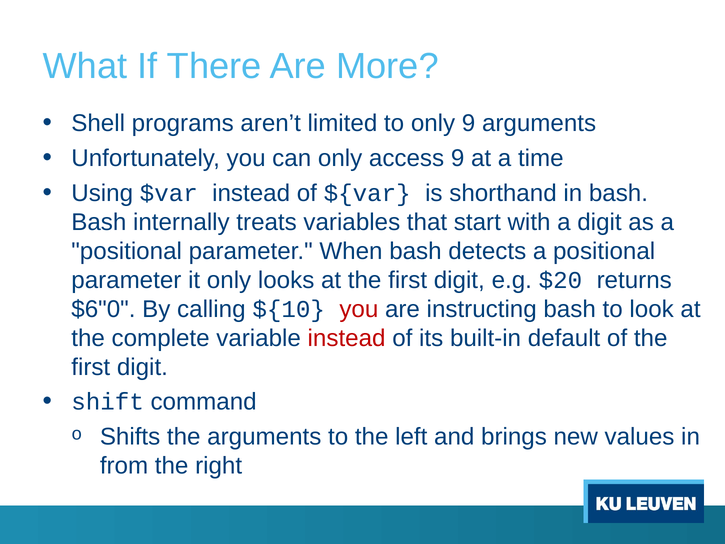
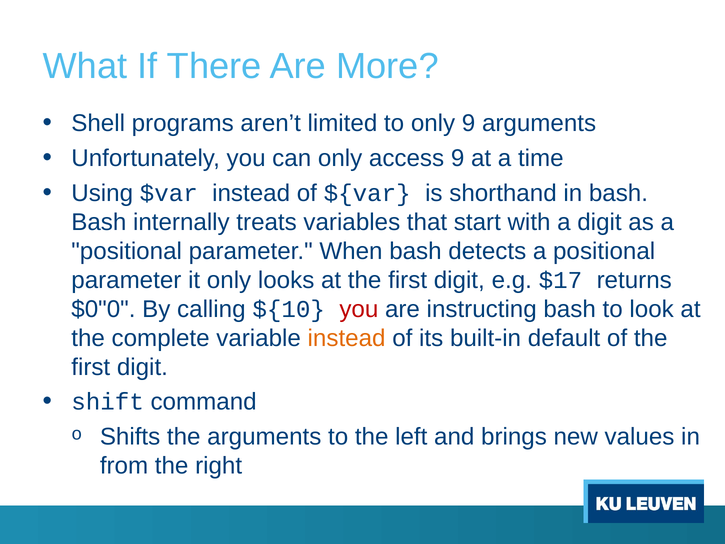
$20: $20 -> $17 (560, 280)
$6"0: $6"0 -> $0"0 (103, 309)
instead colour: red -> orange (347, 338)
